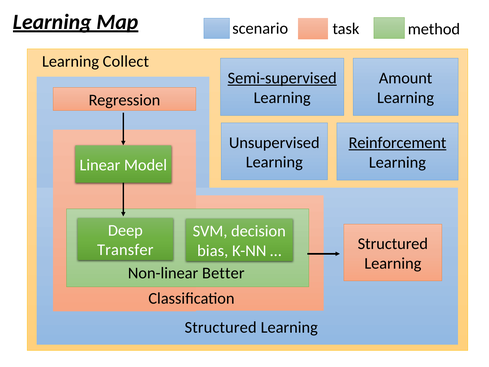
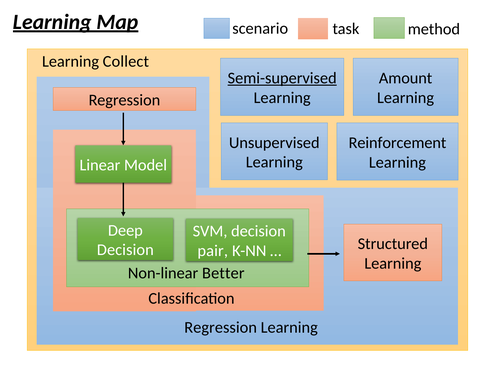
Reinforcement underline: present -> none (397, 143)
Transfer: Transfer -> Decision (125, 250)
bias: bias -> pair (213, 251)
Structured: Structured -> Regression (221, 327)
